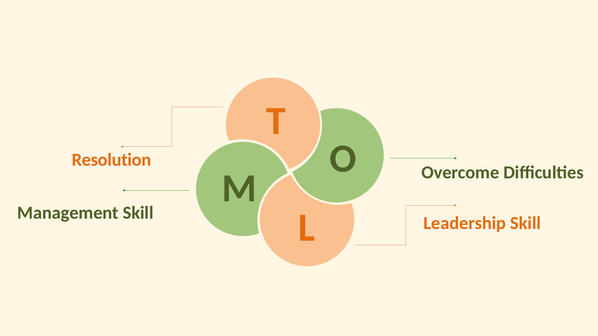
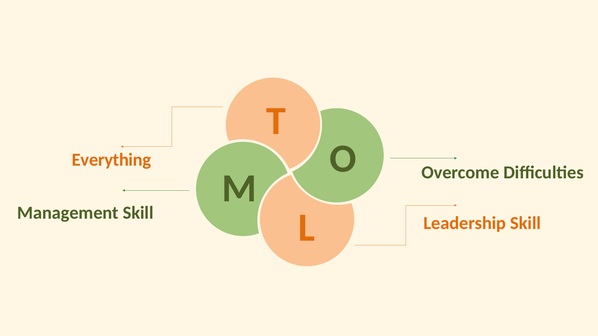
Resolution: Resolution -> Everything (112, 160)
